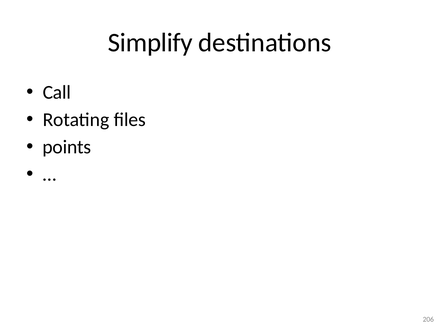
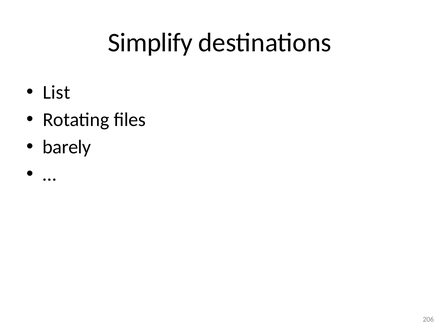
Call: Call -> List (57, 92)
points: points -> barely (67, 147)
